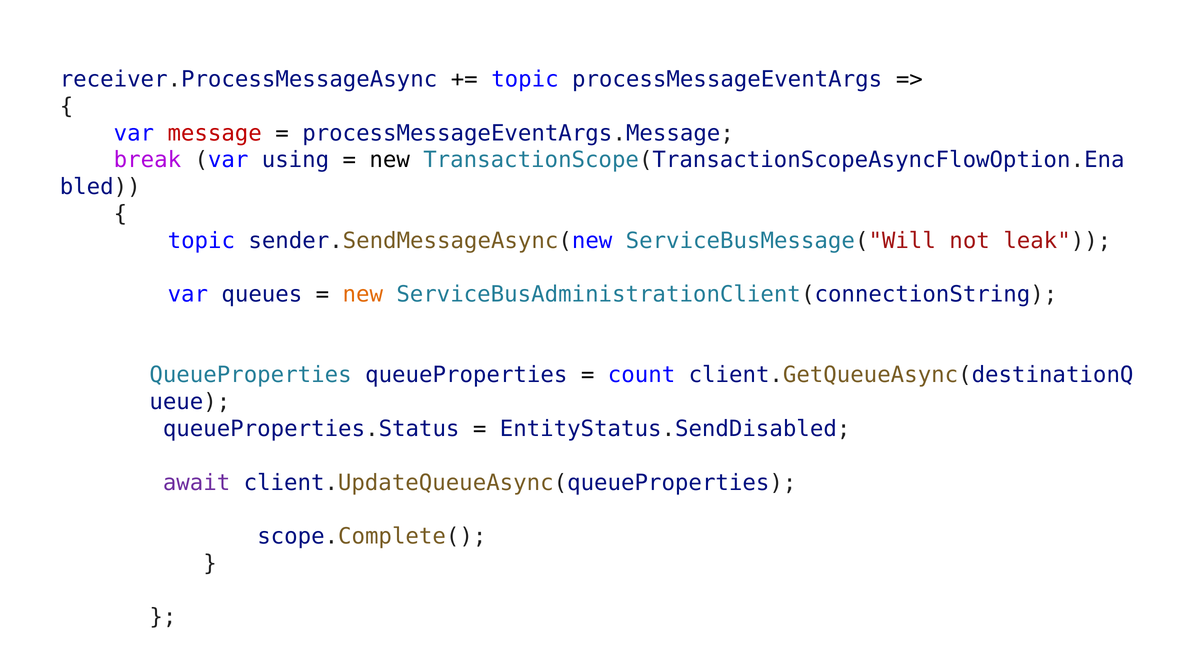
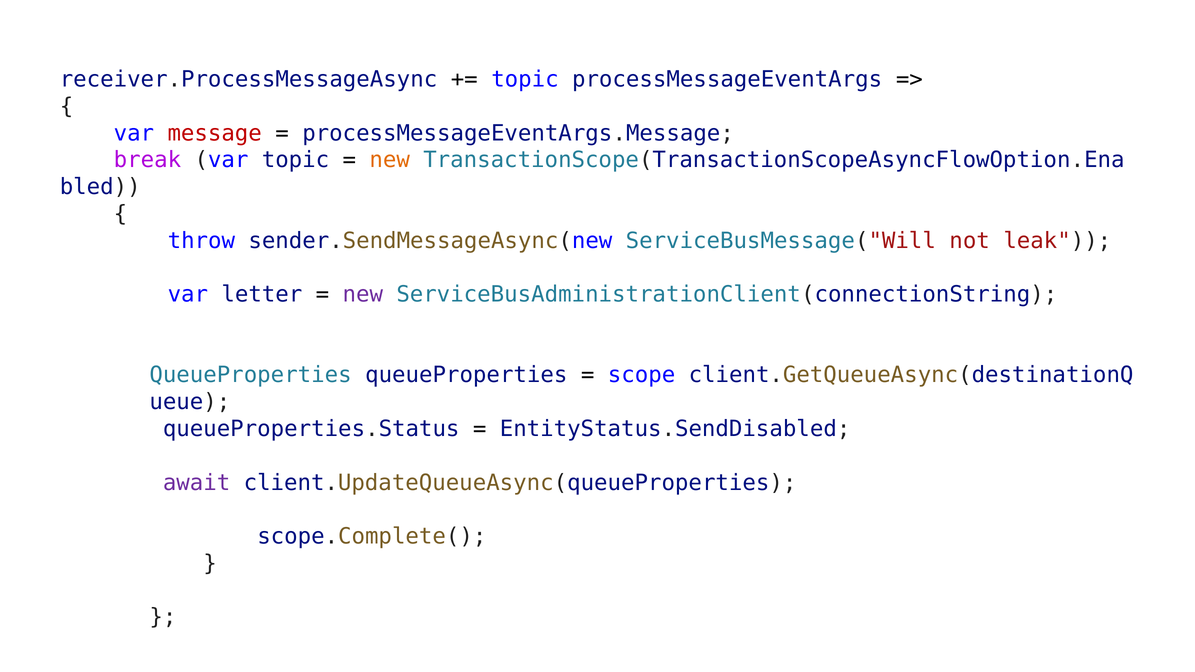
var using: using -> topic (295, 160)
new colour: black -> orange (390, 160)
topic: topic -> throw (201, 241)
queues: queues -> letter (262, 295)
new colour: orange -> purple (363, 295)
count: count -> scope (642, 375)
